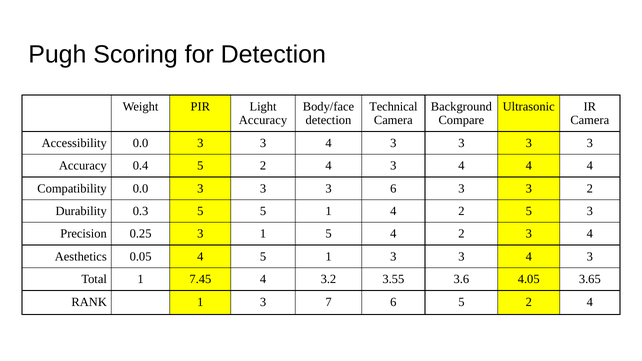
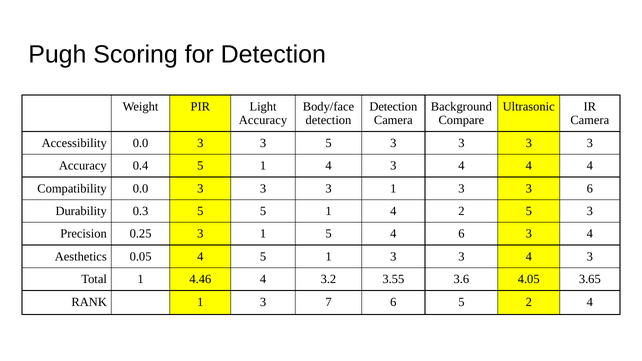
Technical: Technical -> Detection (393, 106)
0.0 3 3 4: 4 -> 5 (329, 143)
0.4 5 2: 2 -> 1 (263, 166)
3 3 6: 6 -> 1 (393, 188)
3 2: 2 -> 6 (590, 188)
5 4 2: 2 -> 6 (461, 234)
7.45: 7.45 -> 4.46 (200, 279)
